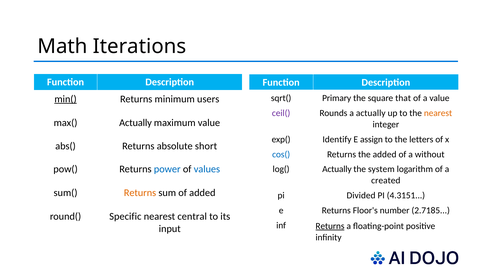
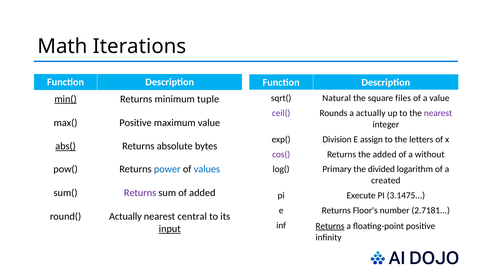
Primary: Primary -> Natural (337, 98)
that: that -> files (403, 98)
users: users -> tuple (208, 99)
nearest colour: orange -> purple (438, 113)
max( Actually: Actually -> Positive (135, 123)
Identify: Identify -> Division (337, 139)
abs( underline: none -> present (66, 146)
short: short -> bytes (206, 146)
cos( colour: blue -> purple (281, 154)
log( Actually: Actually -> Primary (337, 169)
system: system -> divided (381, 169)
Returns colour: orange -> purple (140, 193)
Divided: Divided -> Execute (361, 195)
4.3151: 4.3151 -> 3.1475 (406, 195)
2.7185: 2.7185 -> 2.7181 (431, 210)
round( Specific: Specific -> Actually (125, 216)
input underline: none -> present (170, 229)
